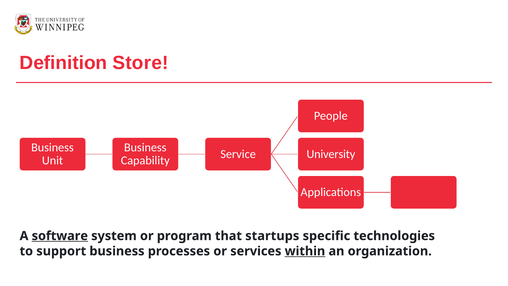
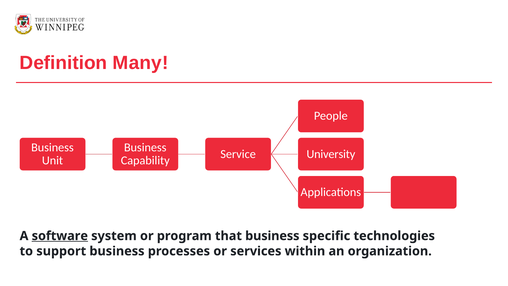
Store: Store -> Many (141, 63)
that startups: startups -> business (272, 236)
within underline: present -> none (305, 251)
